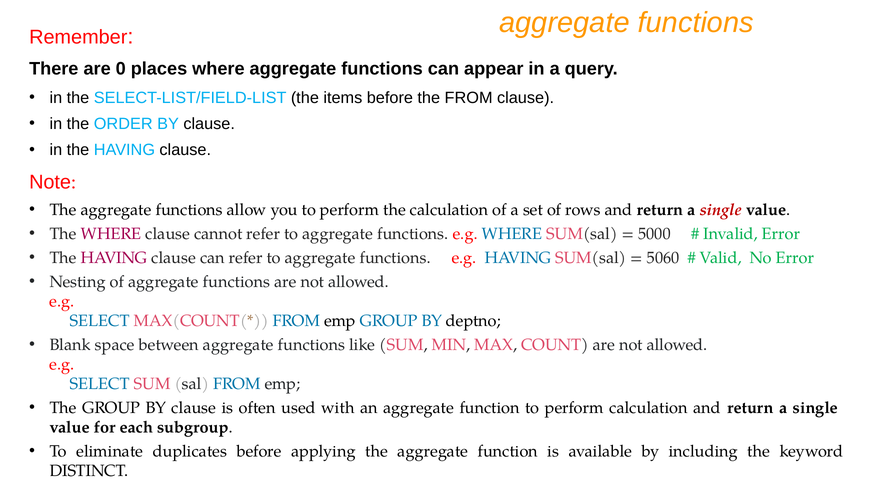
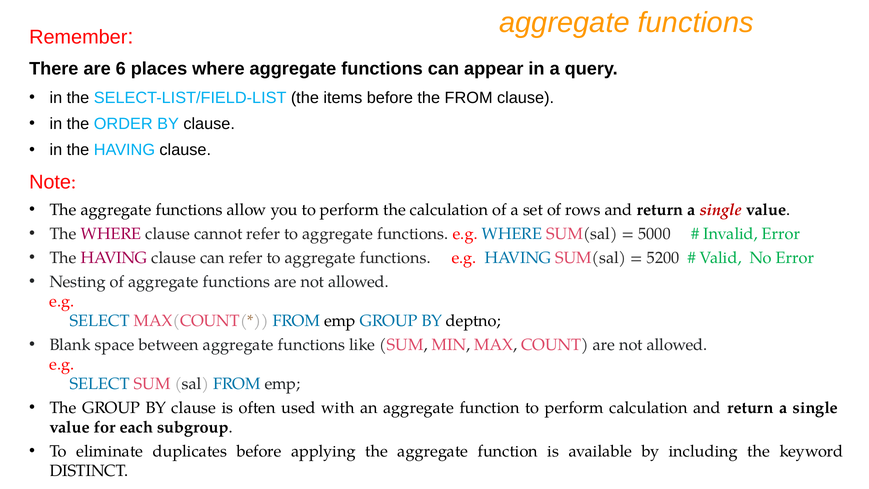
0: 0 -> 6 (121, 69)
5060: 5060 -> 5200 (663, 258)
